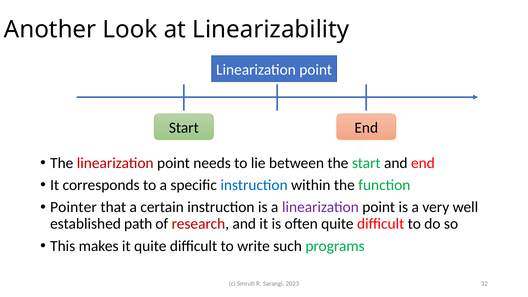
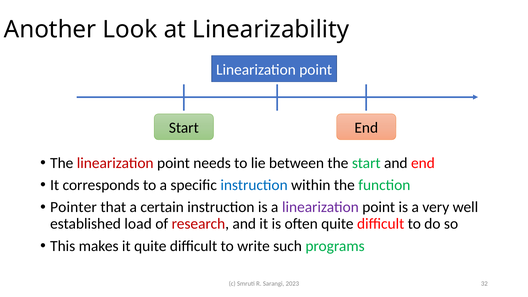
path: path -> load (138, 224)
